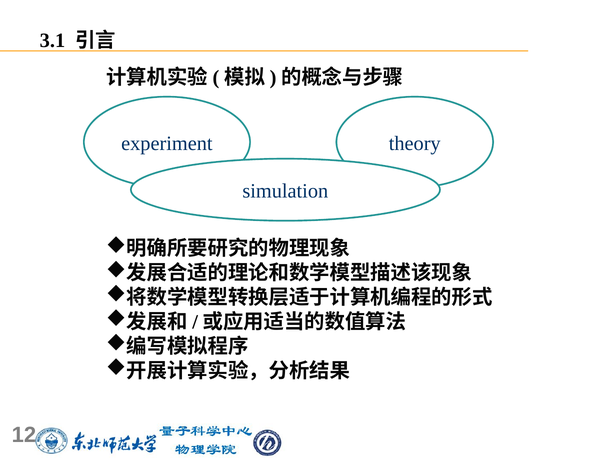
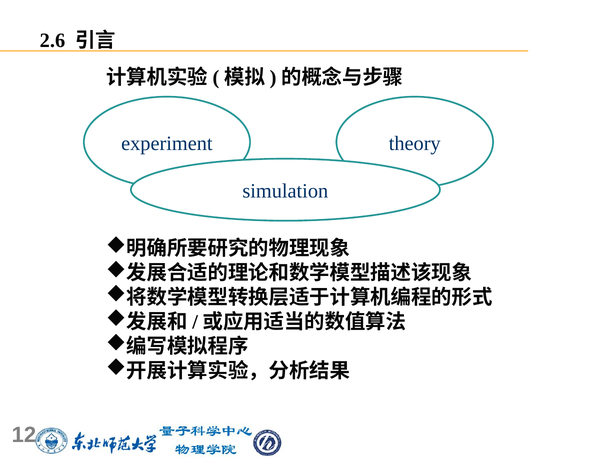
3.1: 3.1 -> 2.6 (52, 41)
